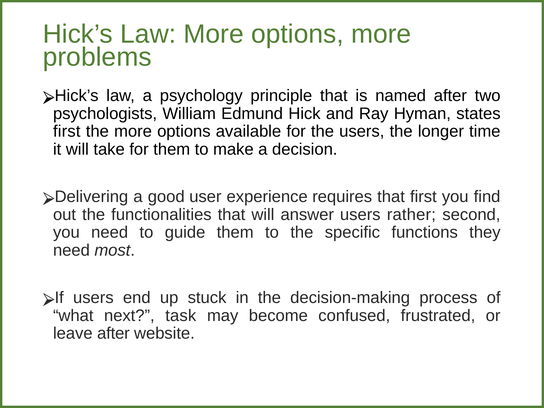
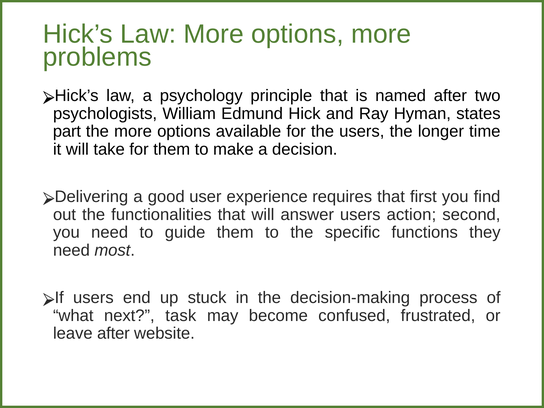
first: first -> part (67, 131)
rather: rather -> action (411, 215)
